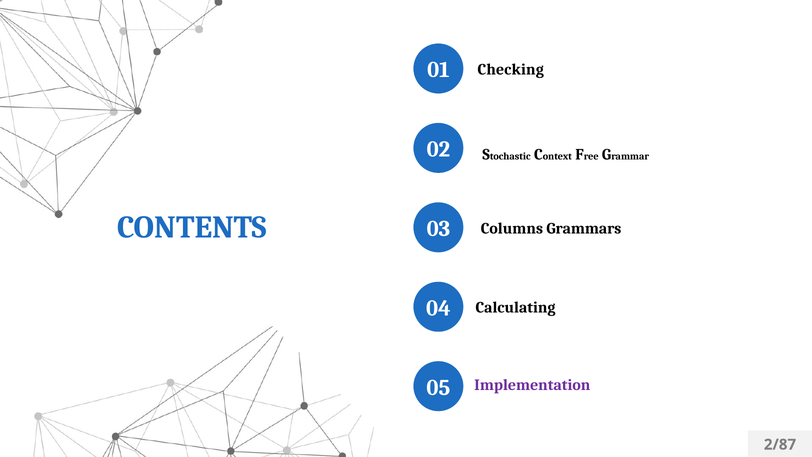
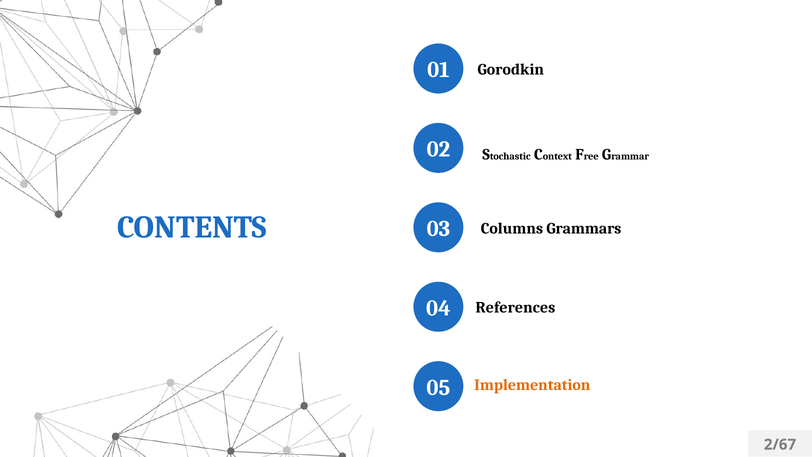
Checking: Checking -> Gorodkin (511, 69)
Calculating: Calculating -> References (515, 308)
Implementation colour: purple -> orange (532, 385)
2/87: 2/87 -> 2/67 (780, 444)
